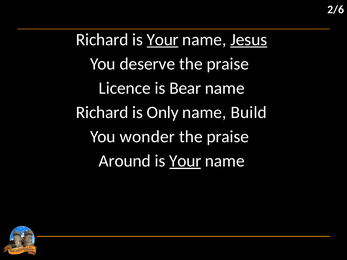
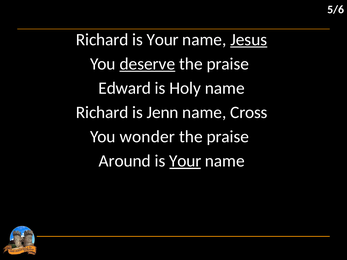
2/6: 2/6 -> 5/6 (336, 9)
Your underline: present -> none (163, 40)
deserve underline: none -> present (147, 64)
Licence: Licence -> Edward (125, 88)
Bear: Bear -> Holy (185, 88)
Only: Only -> Jenn (163, 113)
Build: Build -> Cross (249, 113)
